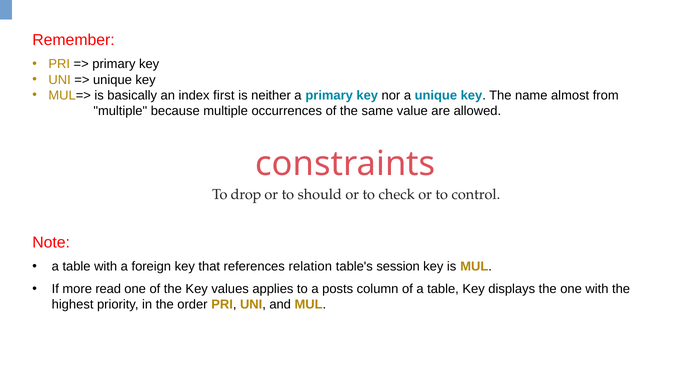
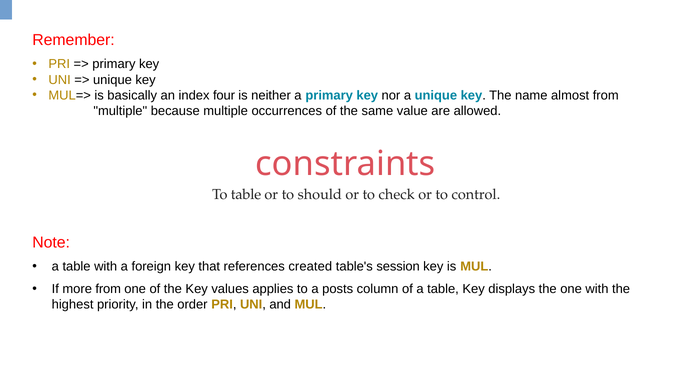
first: first -> four (224, 95)
To drop: drop -> table (246, 194)
relation: relation -> created (310, 266)
more read: read -> from (108, 289)
